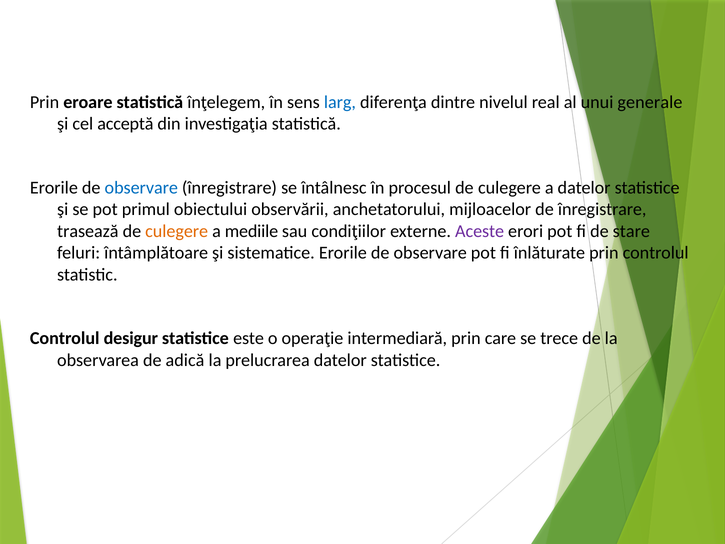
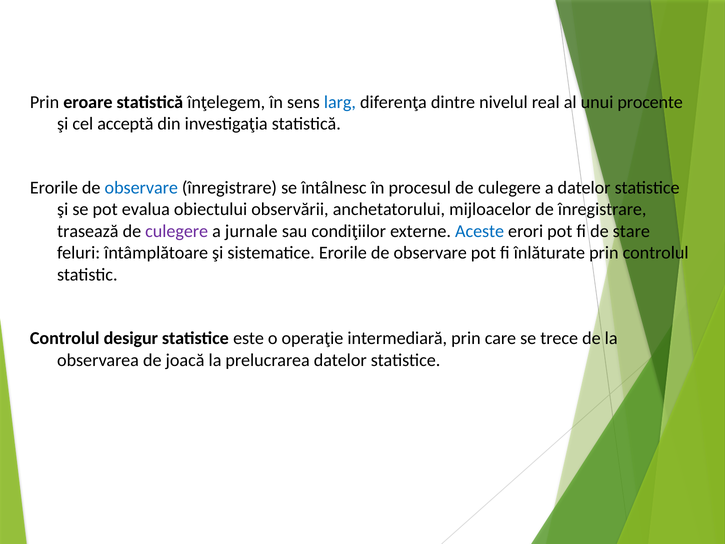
generale: generale -> procente (650, 102)
primul: primul -> evalua (146, 209)
culegere colour: orange -> purple (177, 231)
mediile: mediile -> jurnale (251, 231)
Aceste colour: purple -> blue (480, 231)
adică: adică -> joacă (185, 360)
